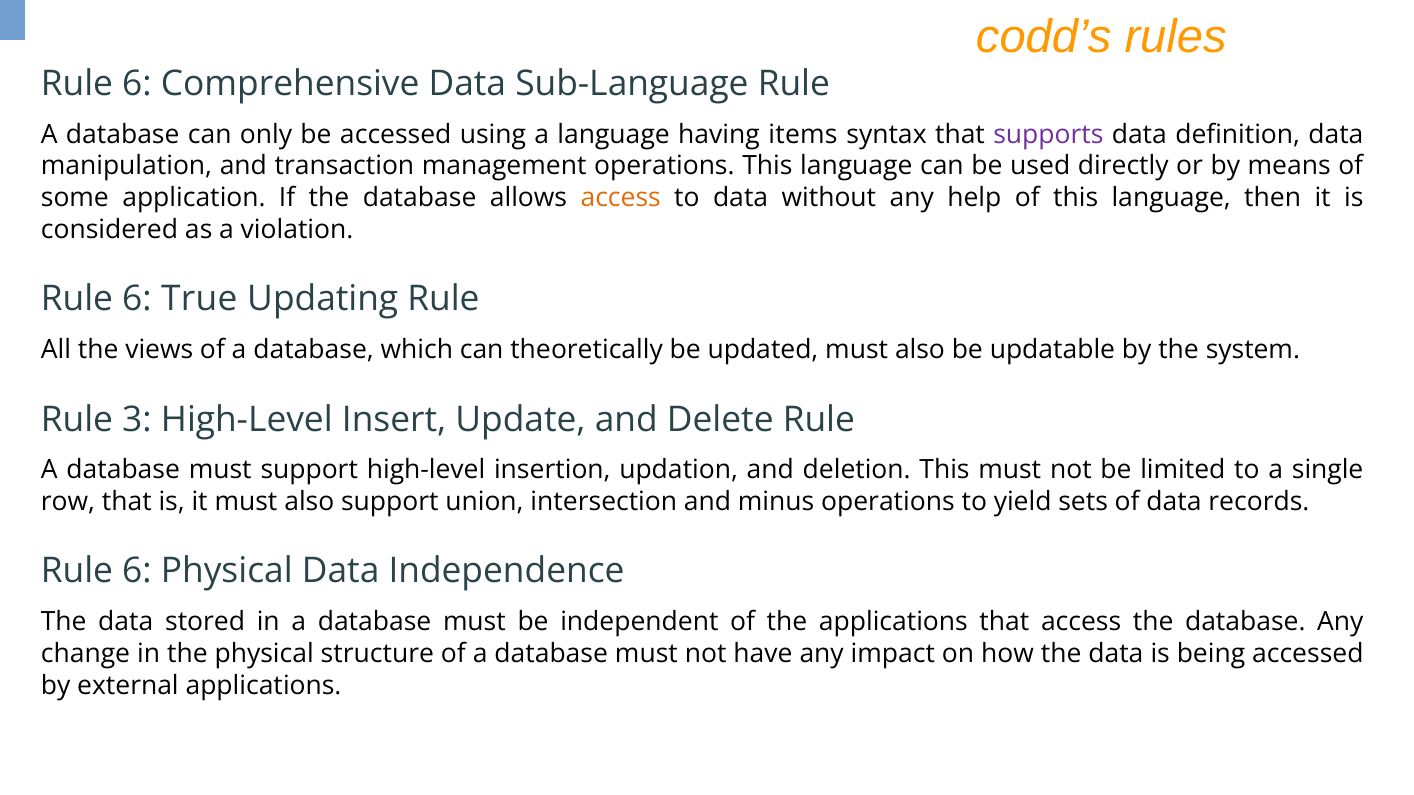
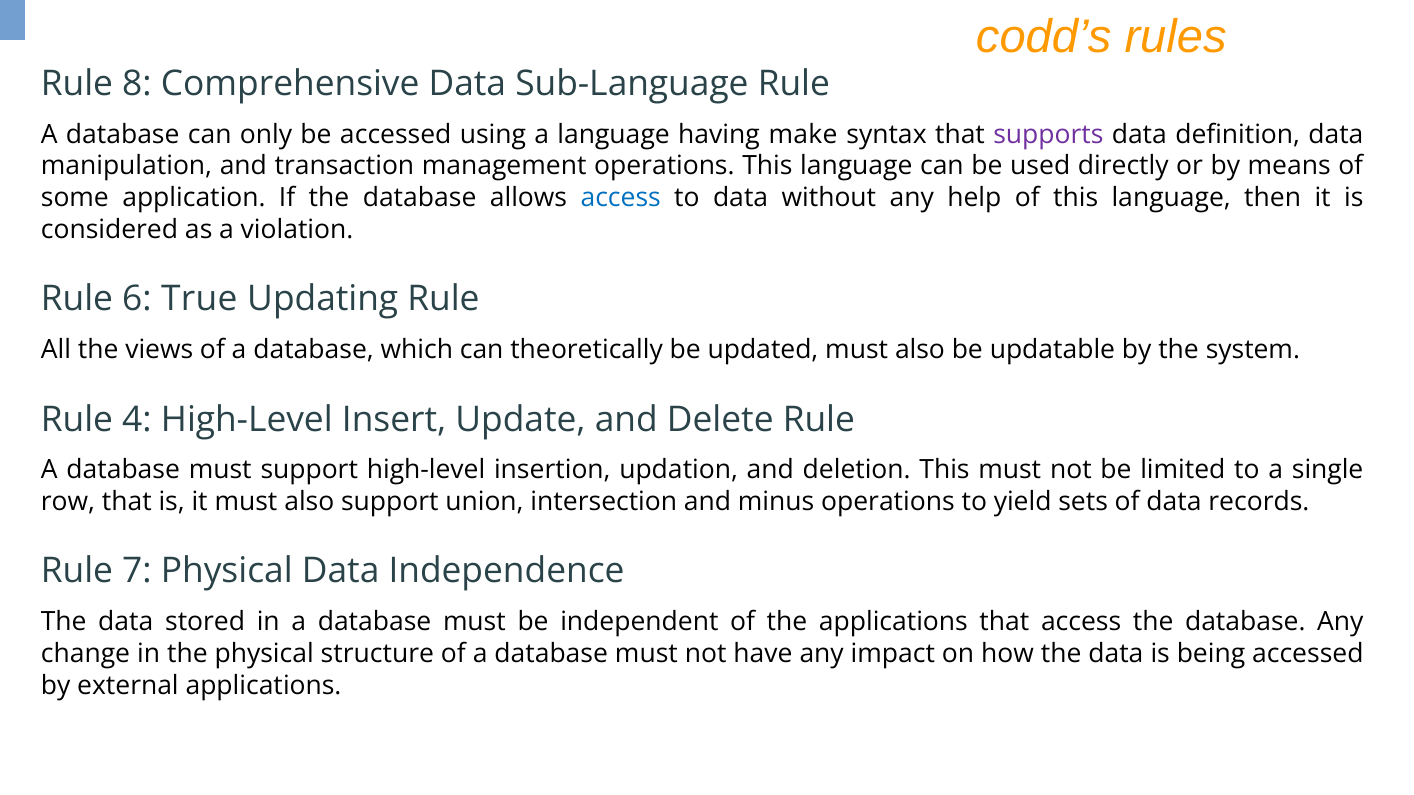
6: 6 -> 8 (137, 84)
items: items -> make (803, 134)
access colour: orange -> blue (621, 198)
3: 3 -> 4 (137, 420)
6: 6 -> 7 (137, 572)
